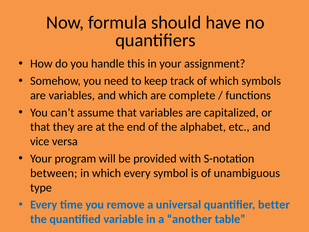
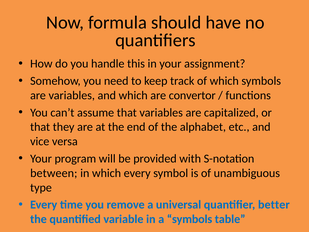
complete: complete -> convertor (192, 95)
a another: another -> symbols (190, 219)
